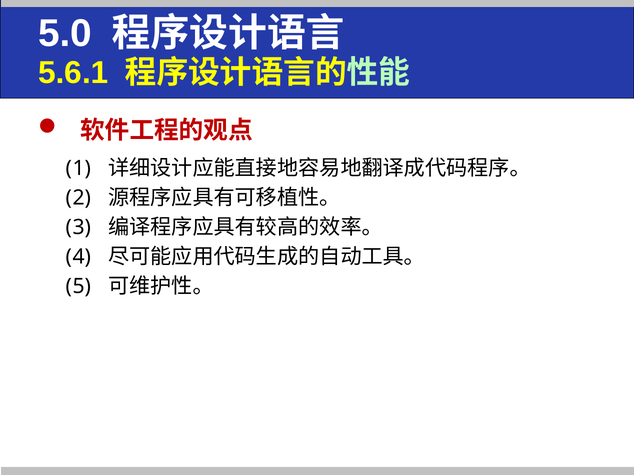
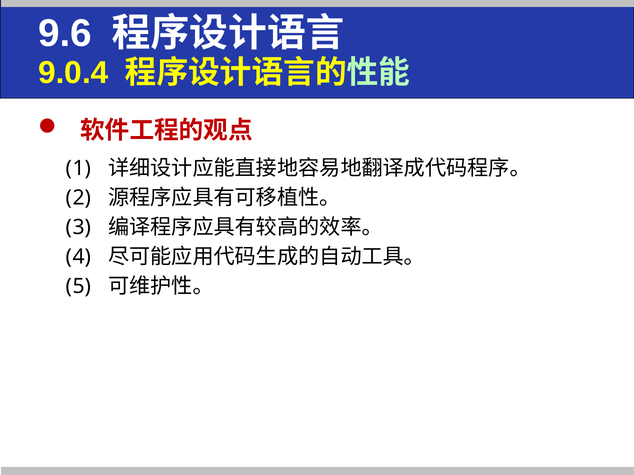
5.0: 5.0 -> 9.6 (65, 34)
5.6.1: 5.6.1 -> 9.0.4 (73, 73)
